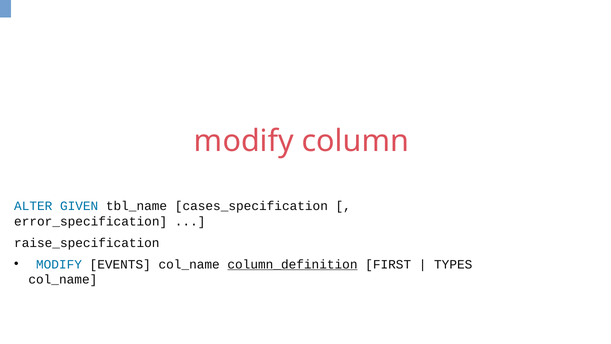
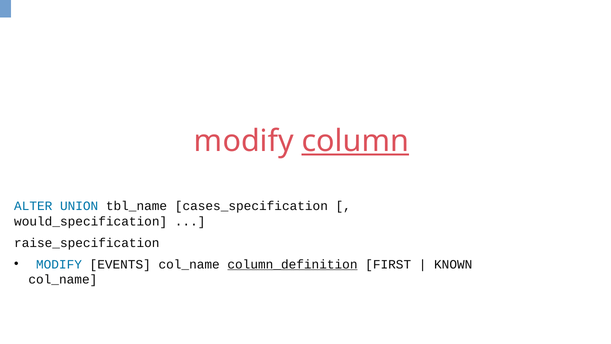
column underline: none -> present (355, 141)
GIVEN: GIVEN -> UNION (79, 206)
error_specification: error_specification -> would_specification (91, 221)
TYPES: TYPES -> KNOWN (453, 264)
